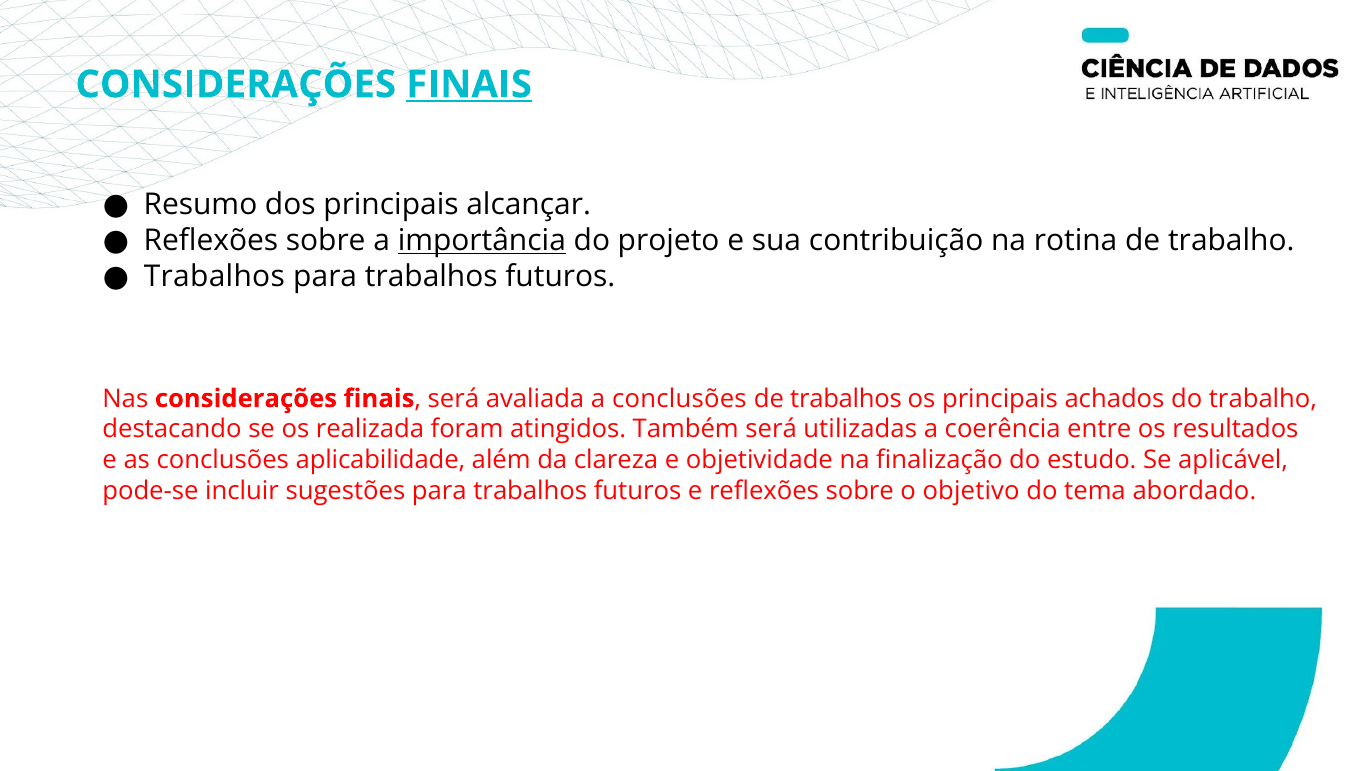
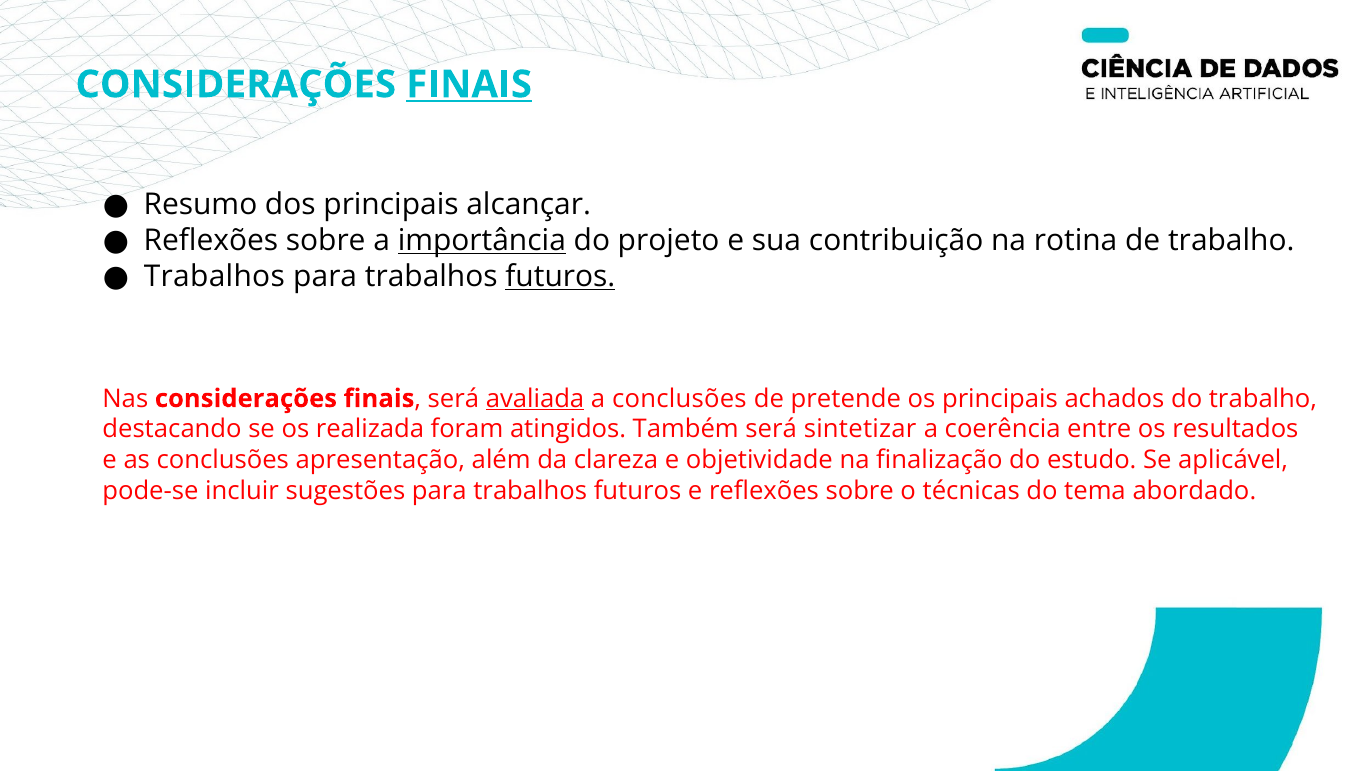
futuros underline: none -> present (560, 277)
avaliada underline: none -> present (535, 398)
de trabalhos: trabalhos -> pretende (846, 398)
utilizadas: utilizadas -> sintetizar (860, 429)
aplicabilidade: aplicabilidade -> apresentação (380, 460)
objetivo: objetivo -> técnicas (971, 491)
